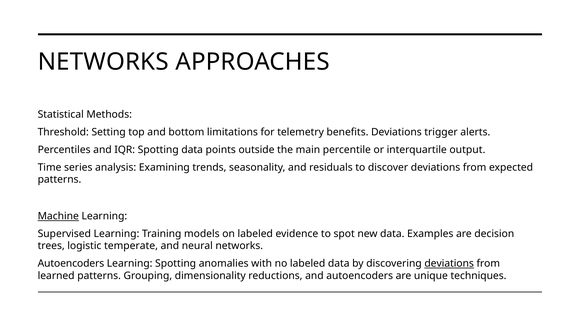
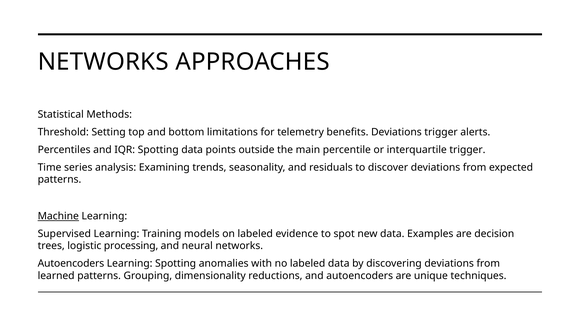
interquartile output: output -> trigger (467, 150)
temperate: temperate -> processing (131, 246)
deviations underline: present -> none (449, 264)
